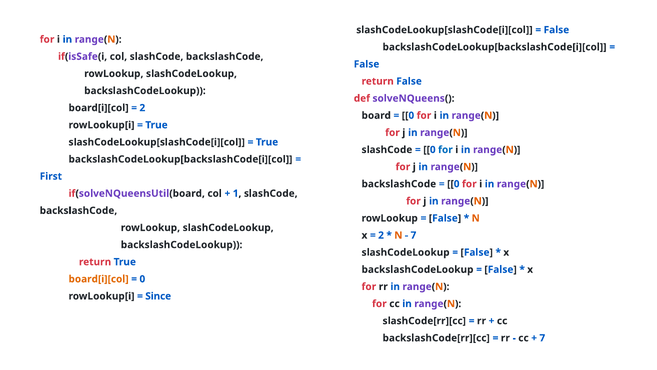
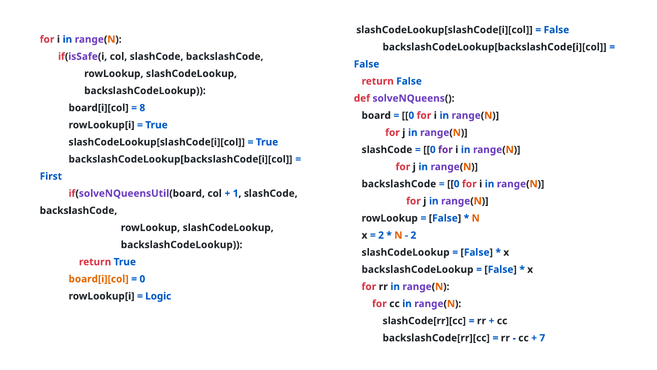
2: 2 -> 8 (142, 108)
for colour: blue -> purple (445, 150)
7: 7 -> 2 (413, 235)
Since: Since -> Logic (158, 296)
